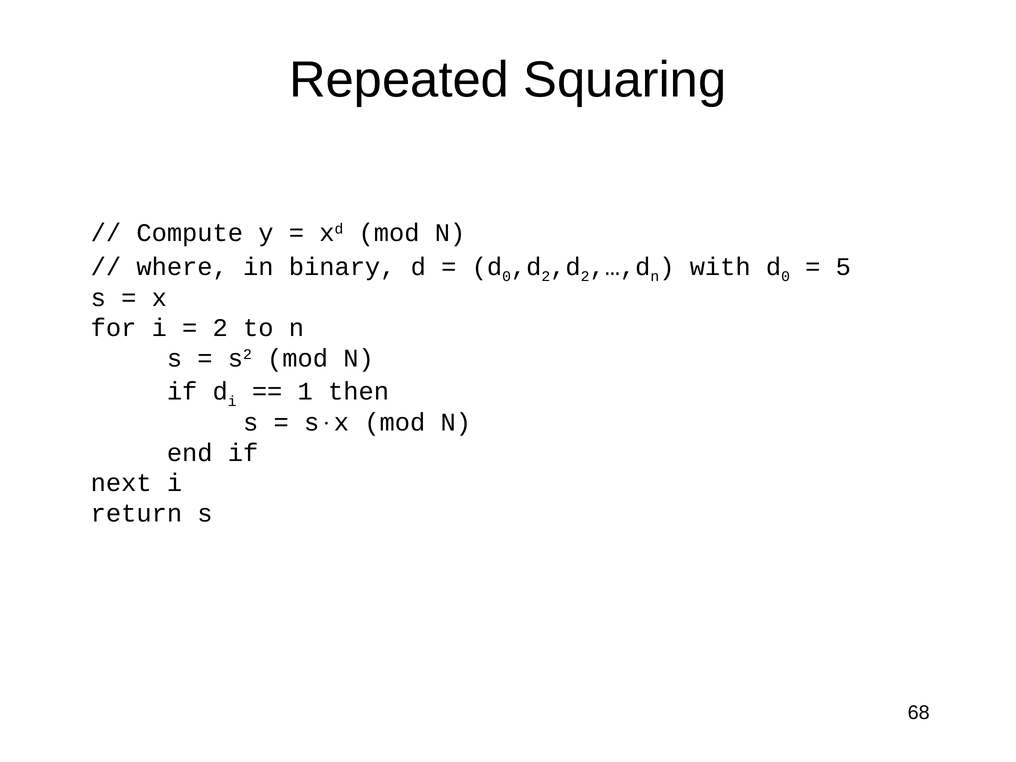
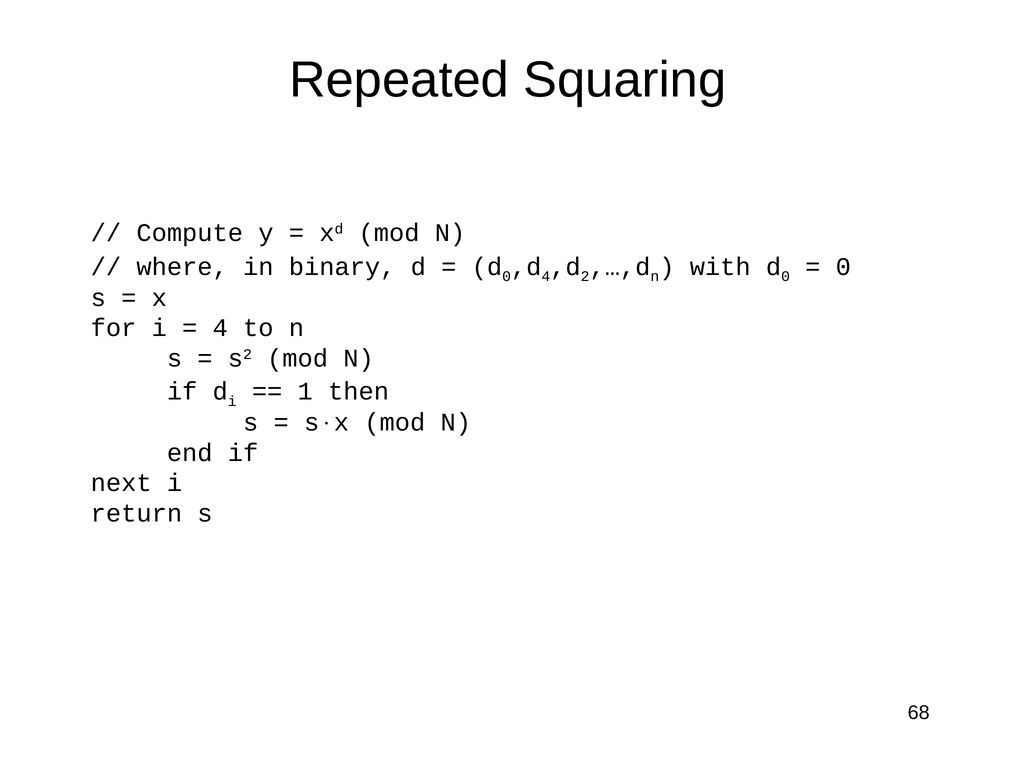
2: 2 -> 4 (546, 277)
5: 5 -> 0 (843, 267)
2: 2 -> 4 (220, 328)
